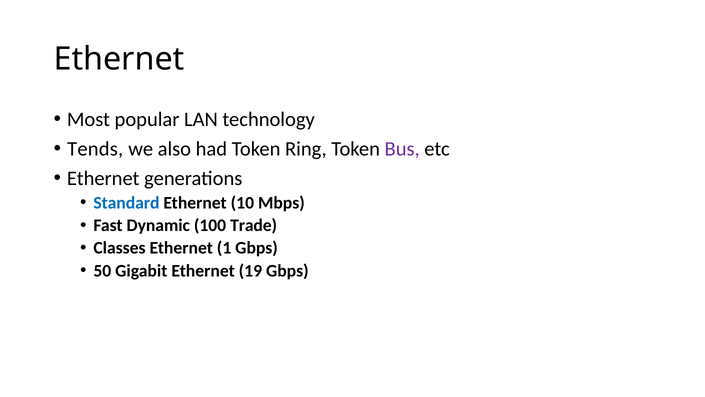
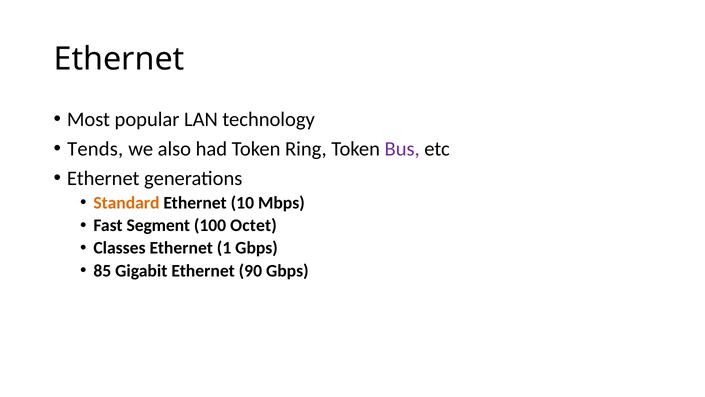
Standard colour: blue -> orange (126, 202)
Dynamic: Dynamic -> Segment (158, 225)
Trade: Trade -> Octet (253, 225)
50: 50 -> 85 (102, 271)
19: 19 -> 90 (250, 271)
